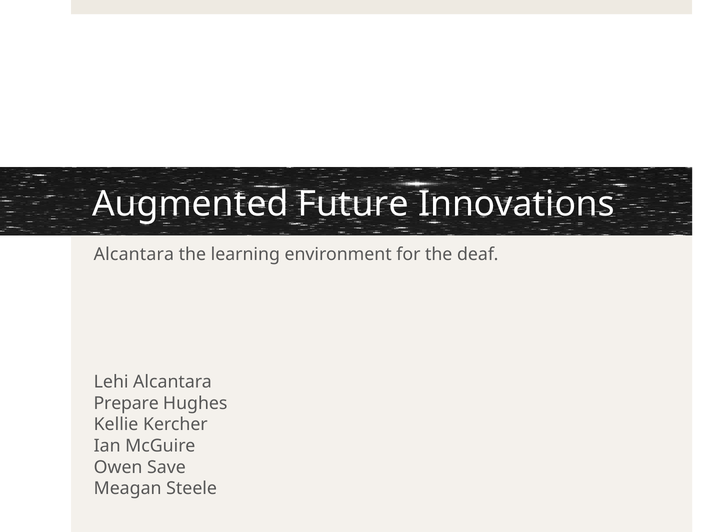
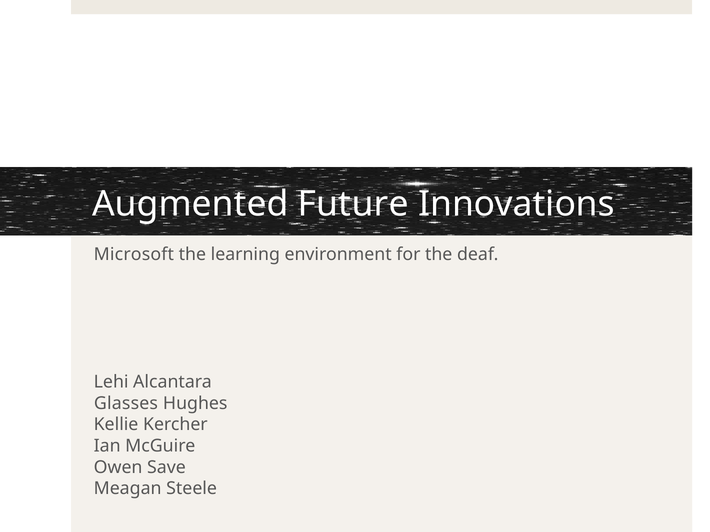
Alcantara: Alcantara -> Microsoft (134, 255)
Prepare: Prepare -> Glasses (126, 404)
